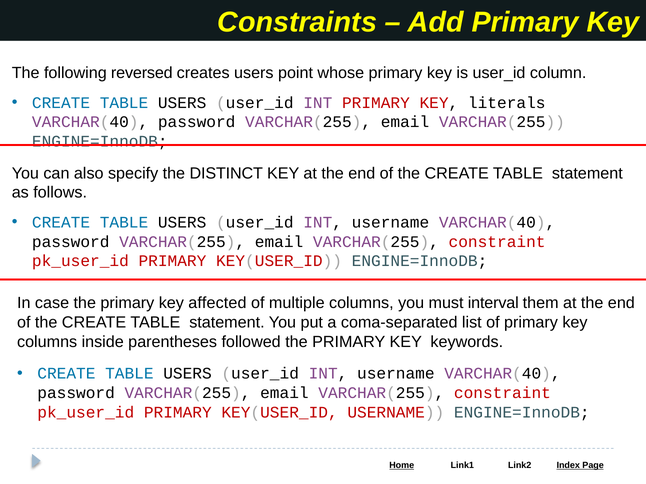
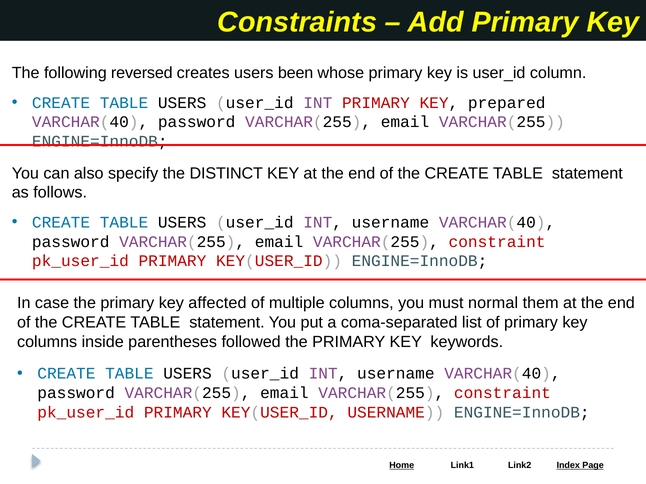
point: point -> been (296, 73)
literals: literals -> prepared (507, 103)
interval: interval -> normal (493, 303)
